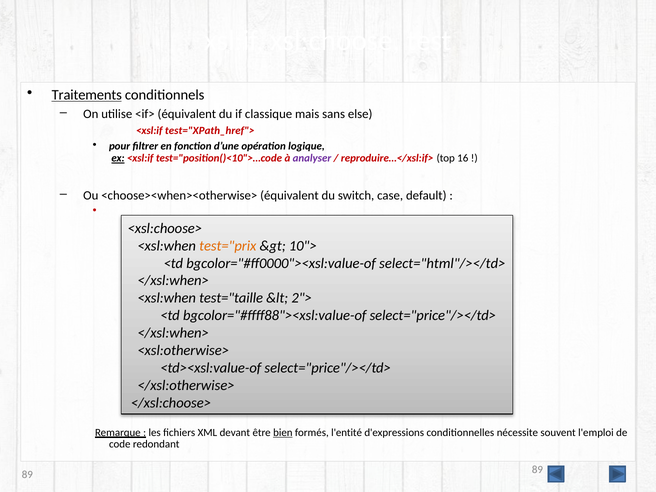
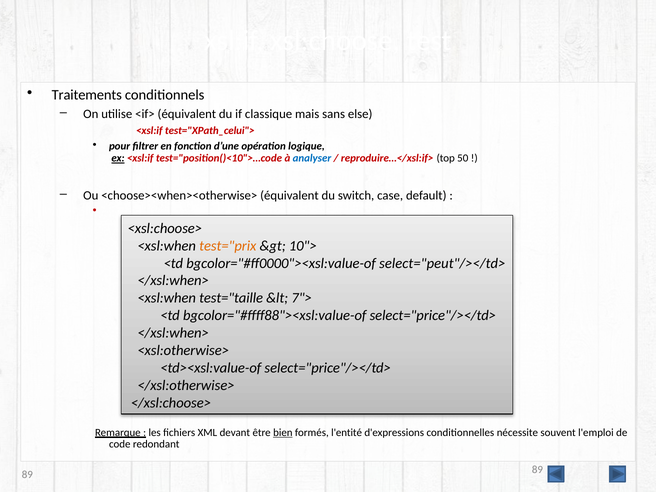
Traitements underline: present -> none (87, 95)
test="XPath_href">: test="XPath_href"> -> test="XPath_celui"> (210, 131)
analyser colour: purple -> blue (312, 158)
16: 16 -> 50 (463, 158)
select="html"/></td>: select="html"/></td> -> select="peut"/></td> (442, 263)
2">: 2"> -> 7"> (302, 298)
